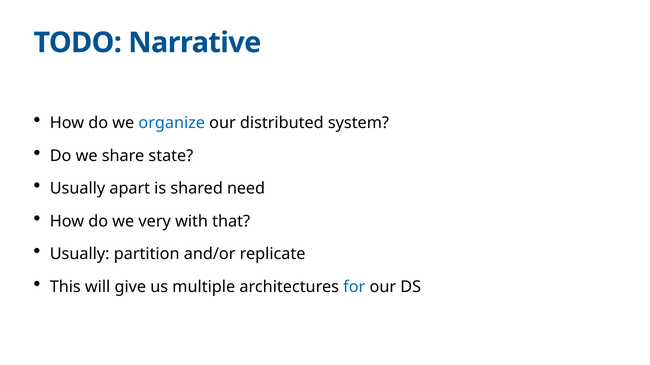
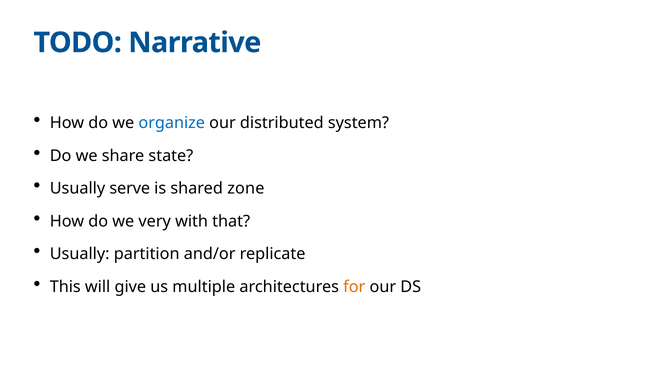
apart: apart -> serve (130, 189)
need: need -> zone (246, 189)
for colour: blue -> orange (354, 287)
